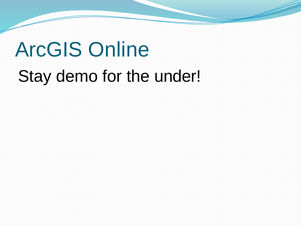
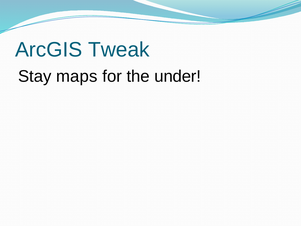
Online: Online -> Tweak (119, 50)
demo: demo -> maps (77, 76)
